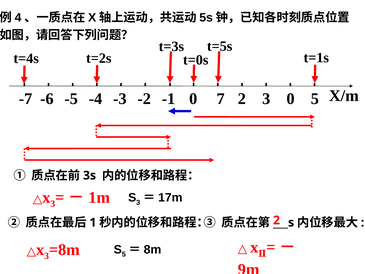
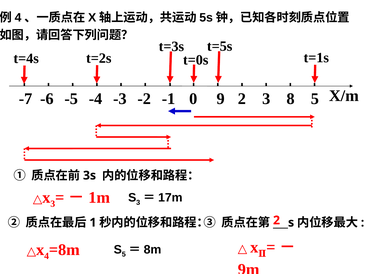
7: 7 -> 9 (221, 99)
3 0: 0 -> 8 (291, 99)
3: 3 -> 4 (47, 256)
